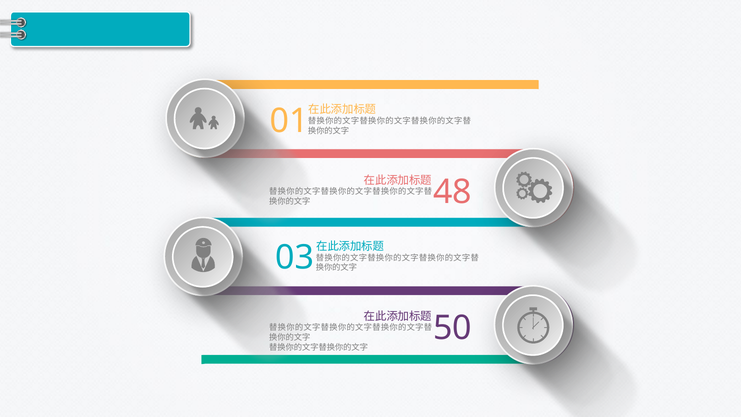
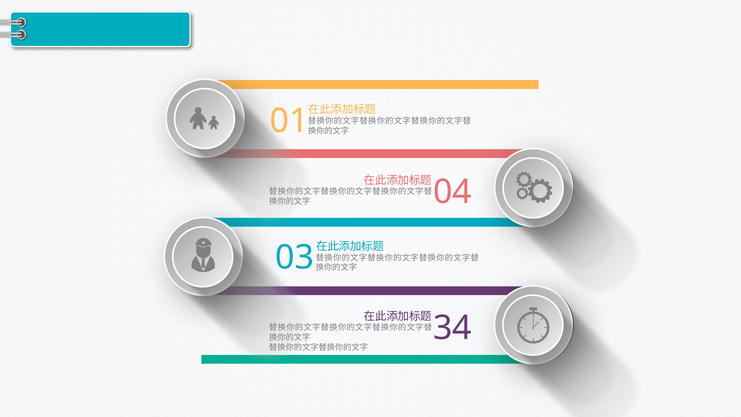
48: 48 -> 04 (452, 192)
50: 50 -> 34 (452, 328)
